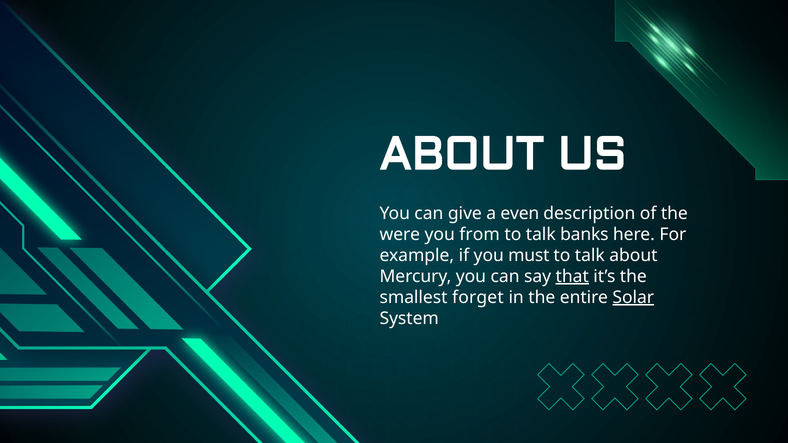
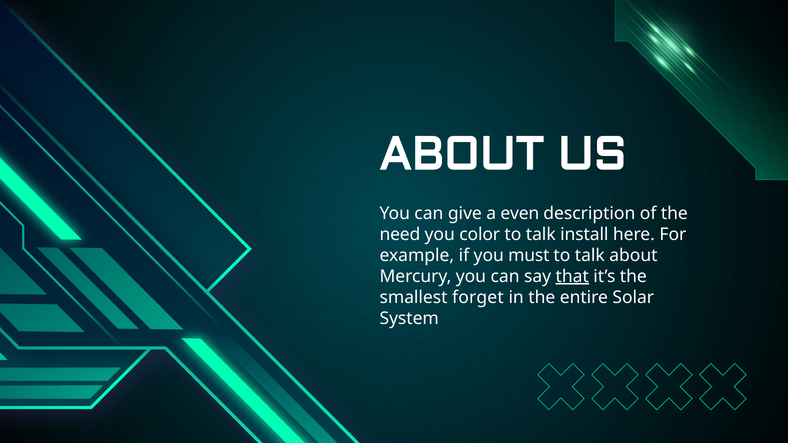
were: were -> need (400, 234)
from: from -> color (480, 234)
banks: banks -> install (584, 234)
Solar underline: present -> none (633, 297)
